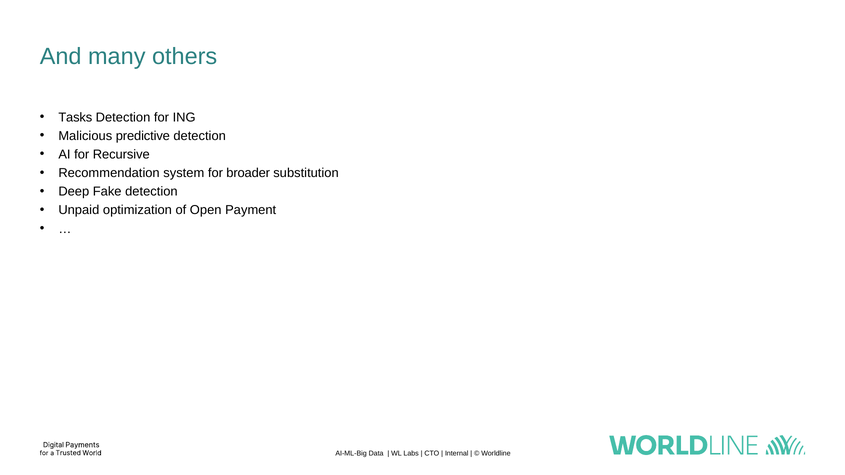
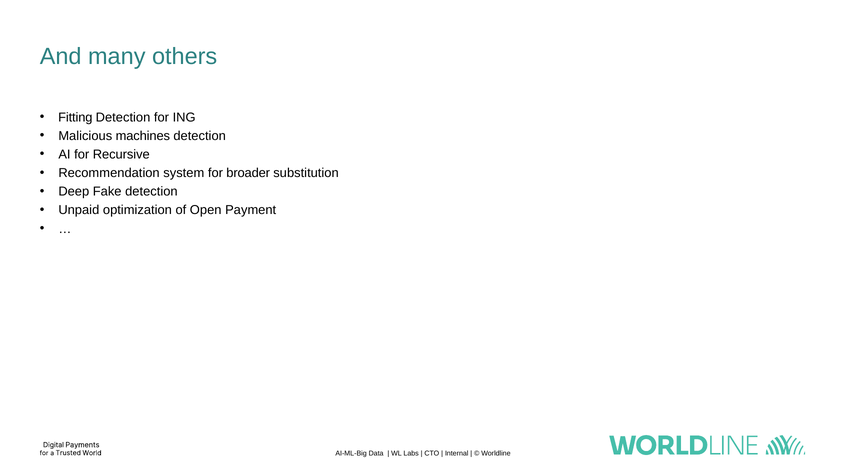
Tasks: Tasks -> Fitting (75, 117)
predictive: predictive -> machines (143, 136)
